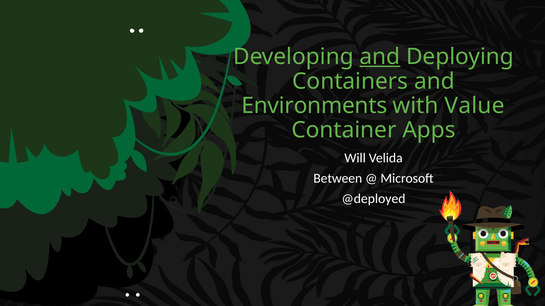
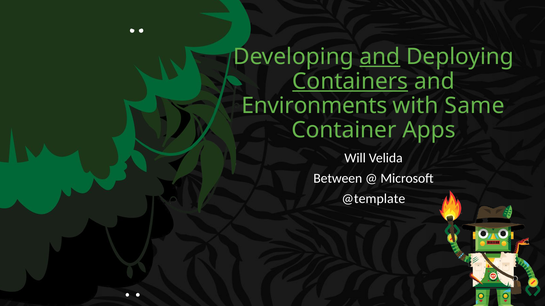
Containers underline: none -> present (350, 81)
Value: Value -> Same (475, 106)
@deployed: @deployed -> @template (373, 199)
